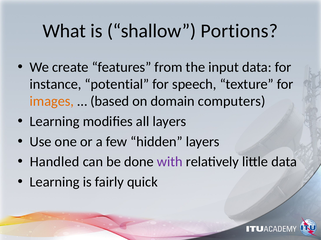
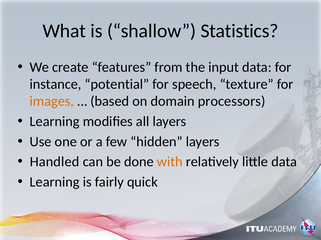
Portions: Portions -> Statistics (239, 31)
computers: computers -> processors (232, 102)
with colour: purple -> orange (170, 162)
